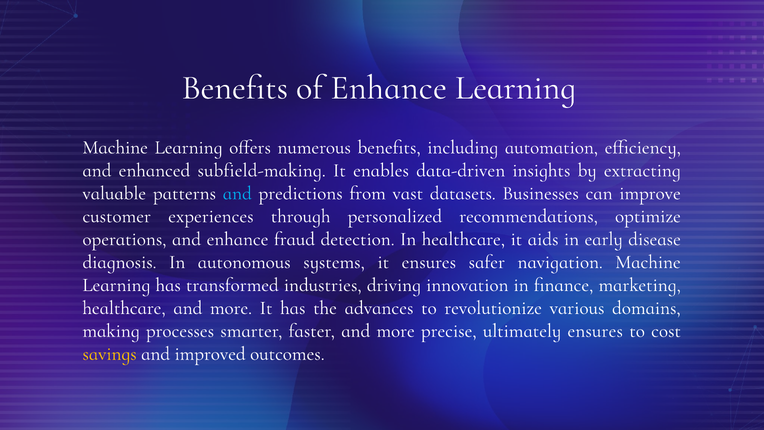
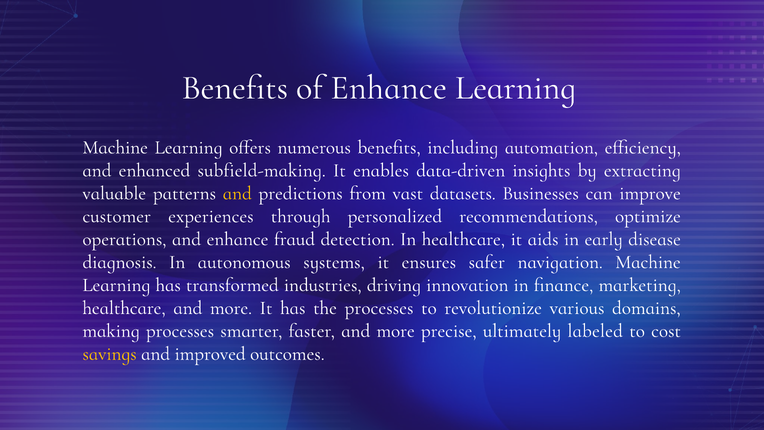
and colour: light blue -> yellow (237, 193)
the advances: advances -> processes (379, 307)
ultimately ensures: ensures -> labeled (595, 330)
